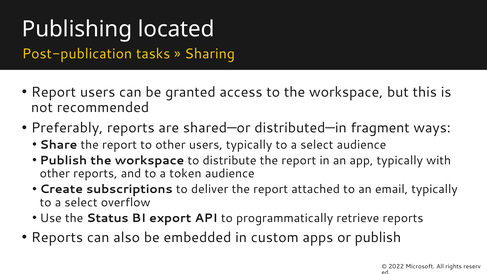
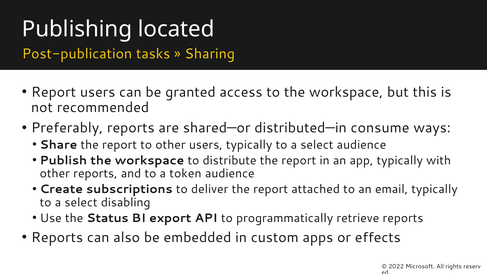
fragment: fragment -> consume (380, 128)
overflow: overflow -> disabling (126, 202)
or publish: publish -> effects (378, 237)
